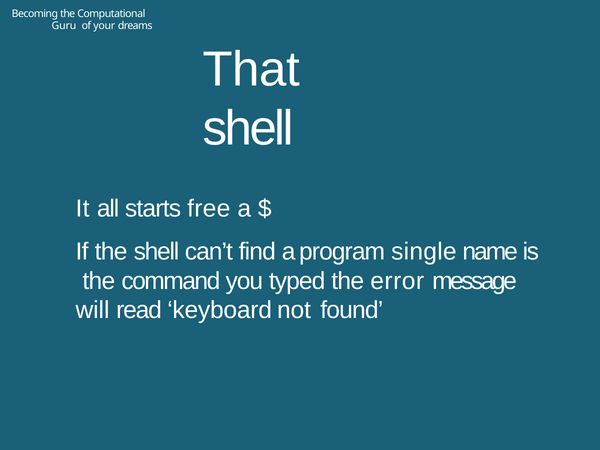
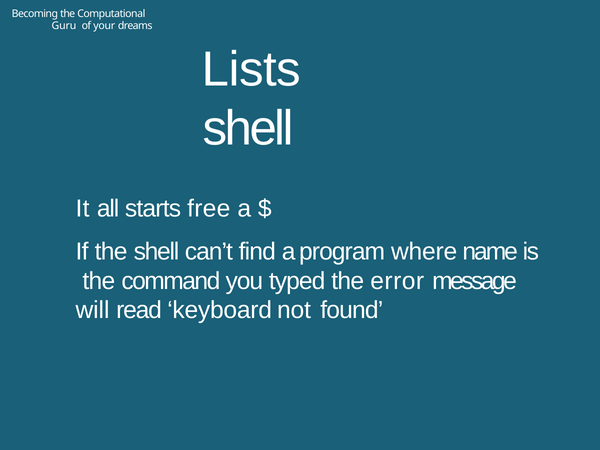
That: That -> Lists (251, 70)
single: single -> where (424, 252)
